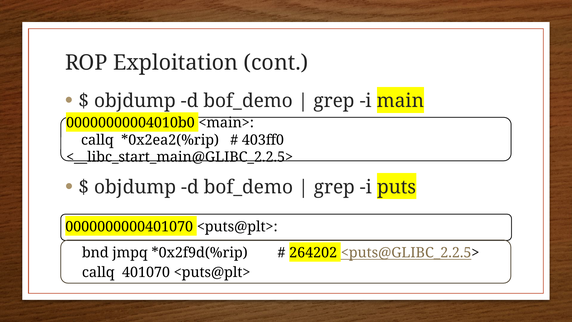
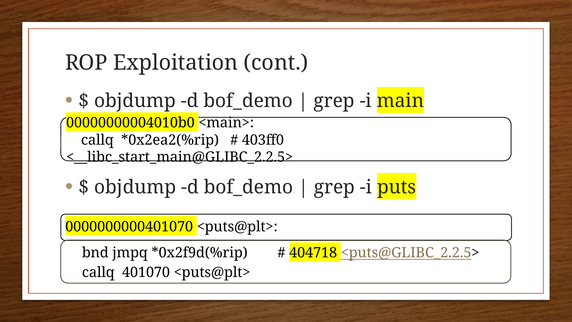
264202: 264202 -> 404718 (313, 253)
